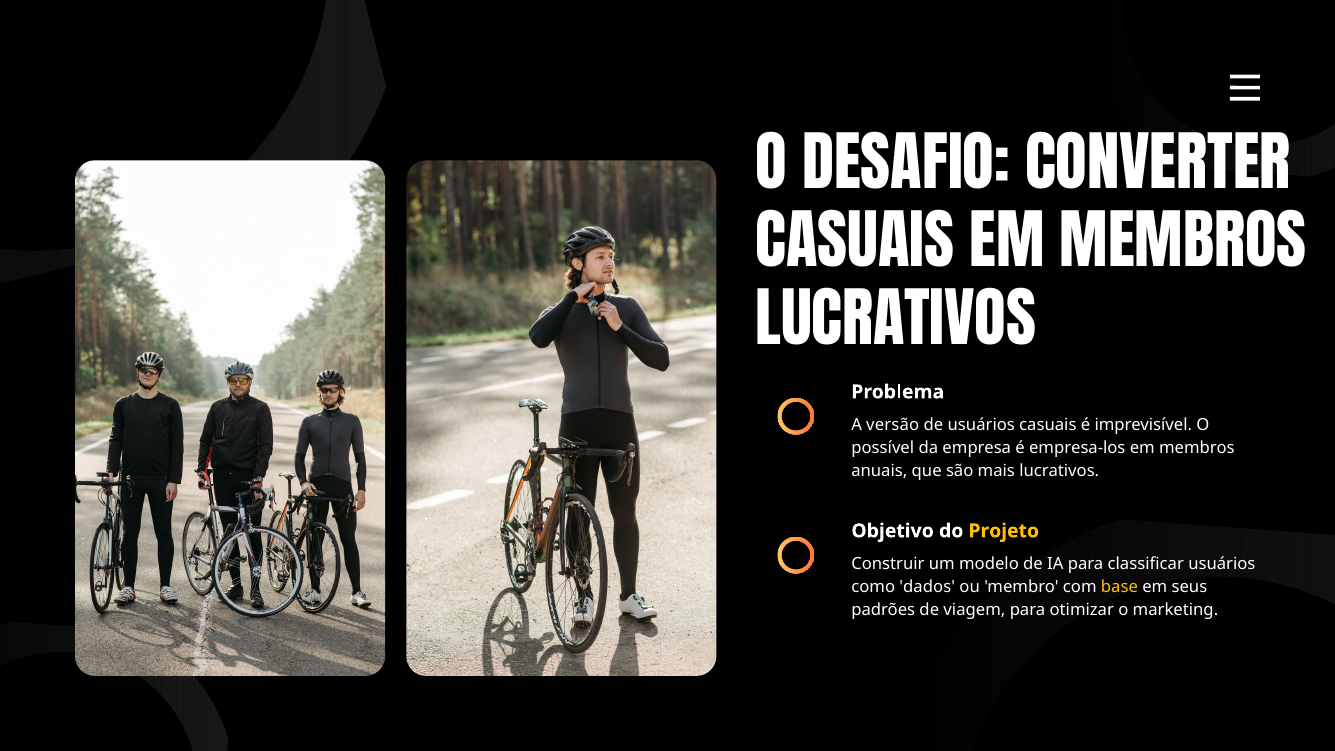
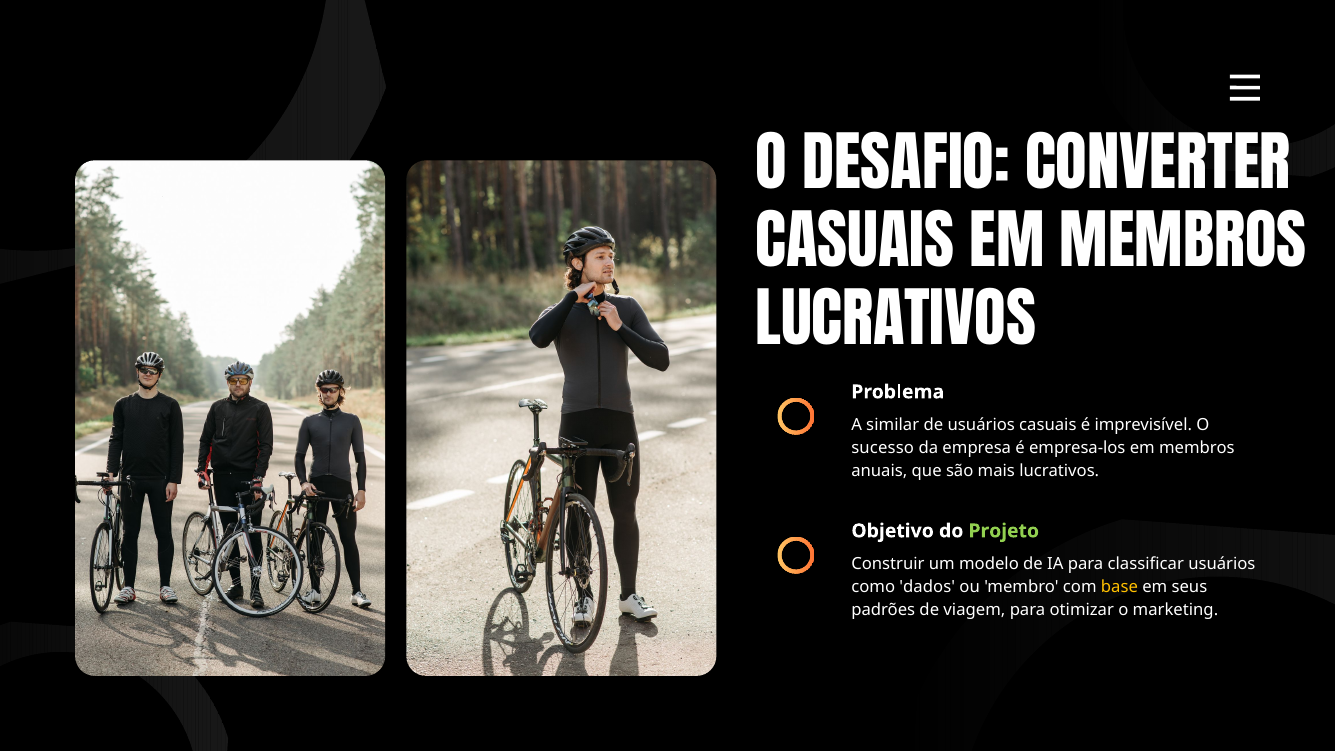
versão: versão -> similar (893, 425)
possível: possível -> sucesso (883, 448)
Projeto colour: yellow -> light green (1004, 531)
